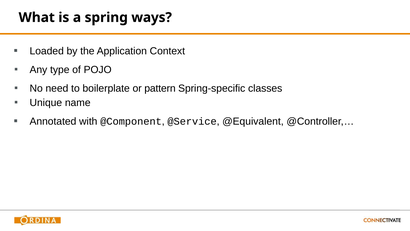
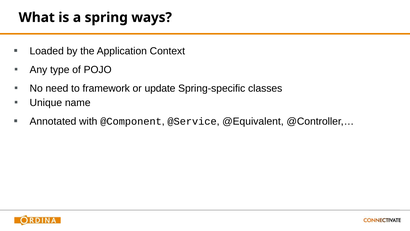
boilerplate: boilerplate -> framework (106, 88)
pattern: pattern -> update (160, 88)
